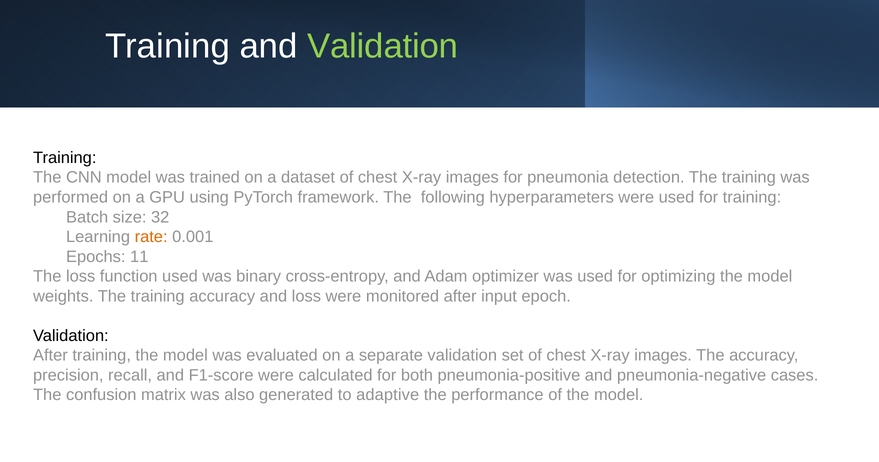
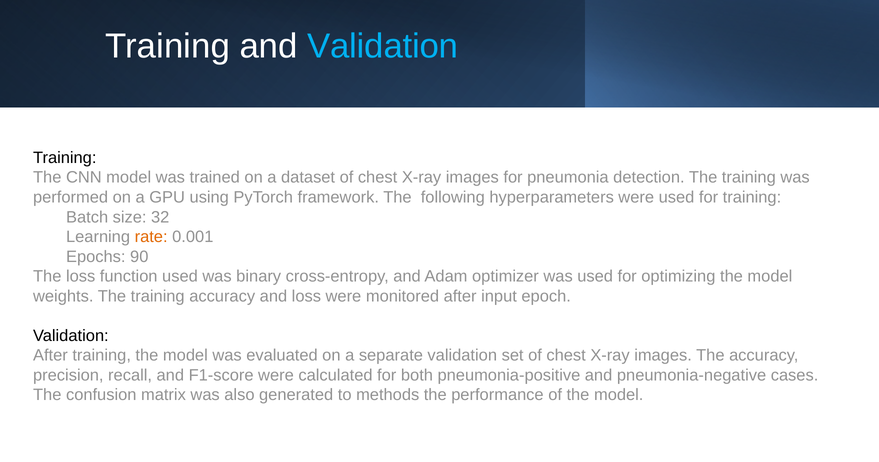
Validation colour: light green -> light blue (383, 46)
11: 11 -> 90 (139, 257)
adaptive: adaptive -> methods (388, 395)
